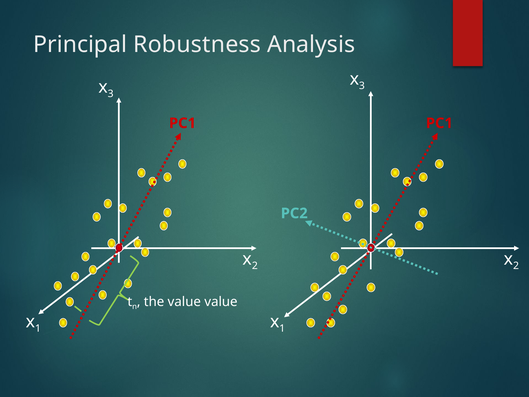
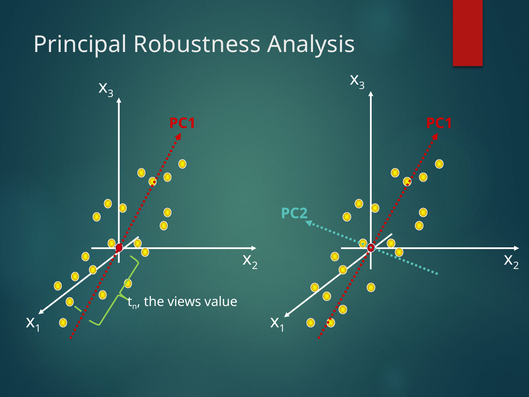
the value: value -> views (184, 301)
